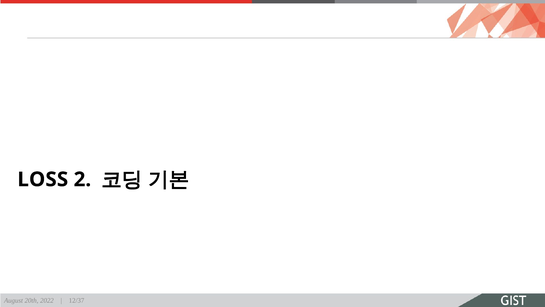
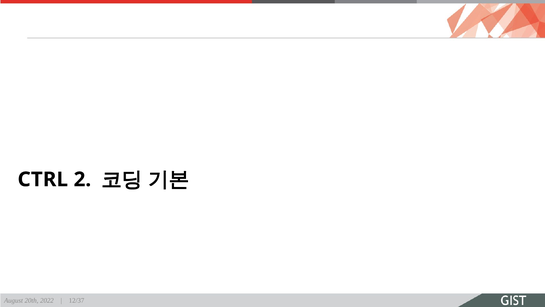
LOSS: LOSS -> CTRL (43, 179)
